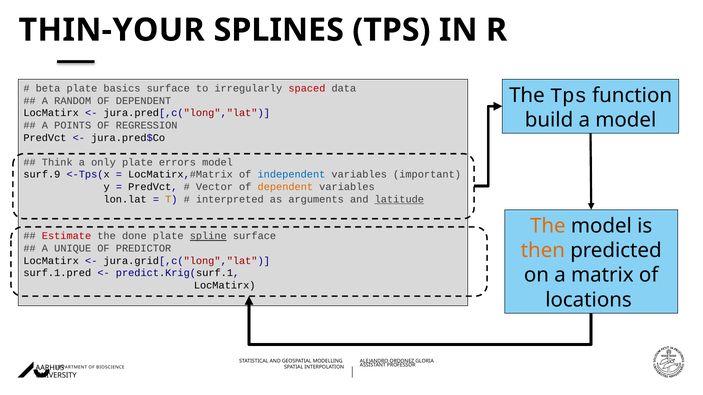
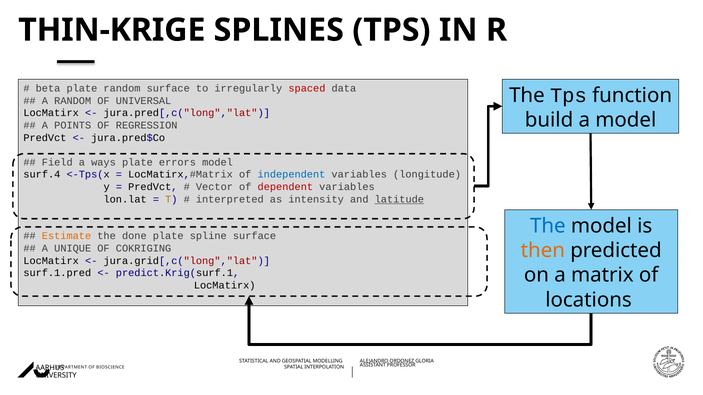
THIN-YOUR: THIN-YOUR -> THIN-KRIGE (112, 30)
plate basics: basics -> random (122, 89)
DEPENDENT: DEPENDENT -> UNIVERSAL (144, 101)
Think: Think -> Field (57, 163)
only: only -> ways (103, 163)
surf.9: surf.9 -> surf.4 (42, 175)
important: important -> longitude (427, 175)
dependent colour: orange -> red (285, 187)
arguments: arguments -> intensity (316, 199)
The colour: orange -> blue (548, 226)
Estimate colour: red -> orange (67, 236)
spline underline: present -> none (208, 236)
PREDICTOR: PREDICTOR -> COKRIGING (144, 249)
